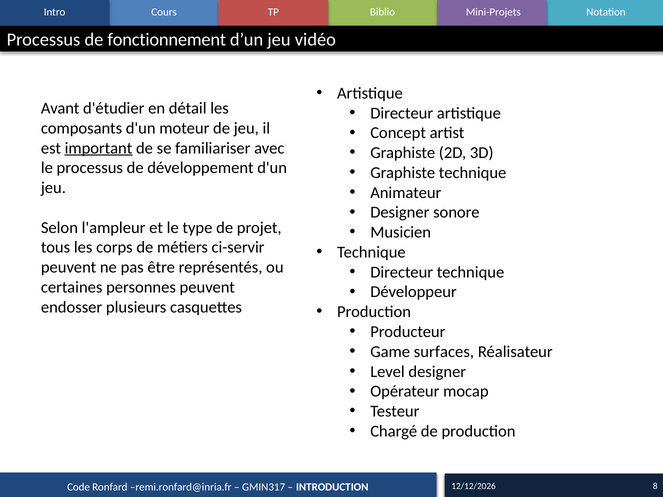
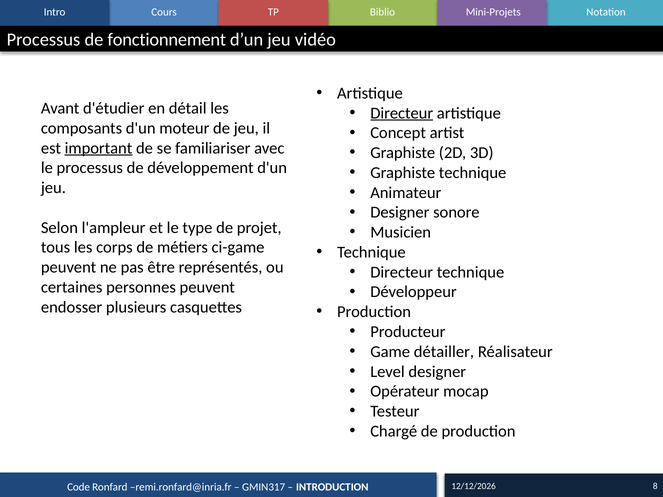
Directeur underline: none -> present (402, 113)
ci-servir: ci-servir -> ci-game (238, 248)
surfaces: surfaces -> détailler (444, 352)
